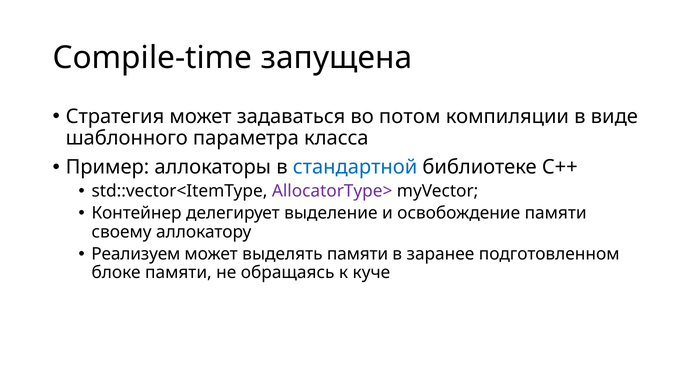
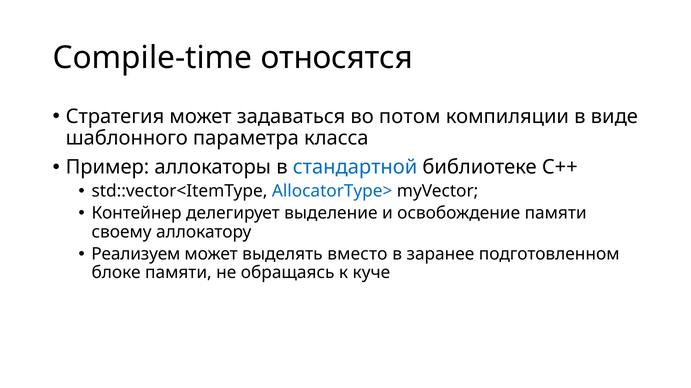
запущена: запущена -> относятся (337, 58)
AllocatorType> colour: purple -> blue (332, 191)
выделять памяти: памяти -> вместо (357, 255)
